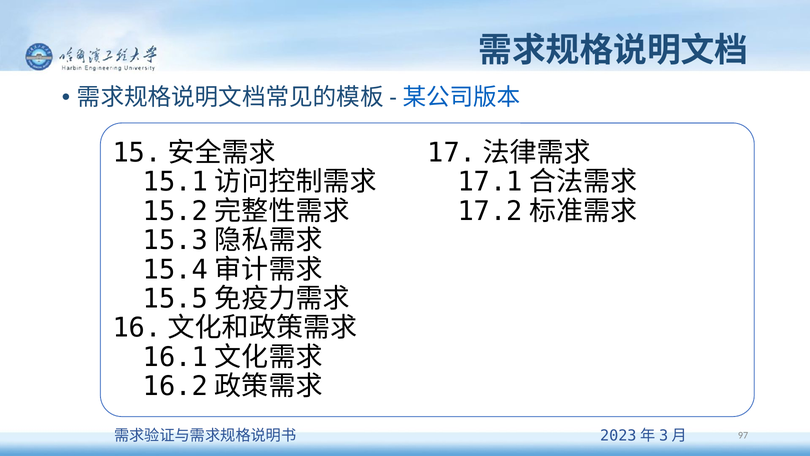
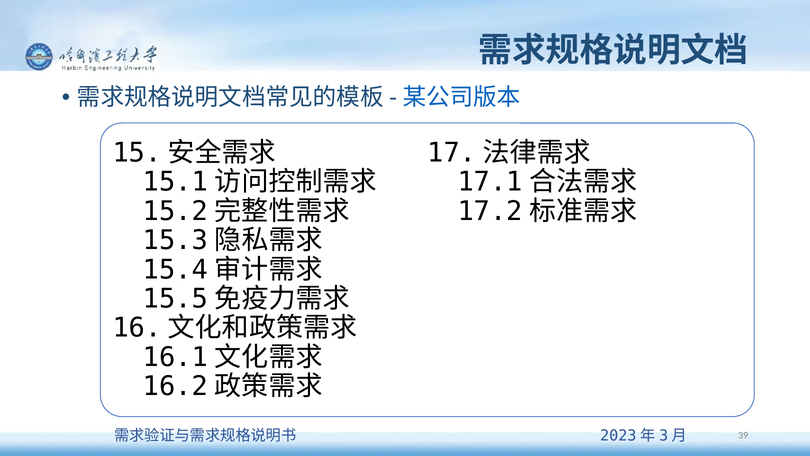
97: 97 -> 39 (743, 435)
